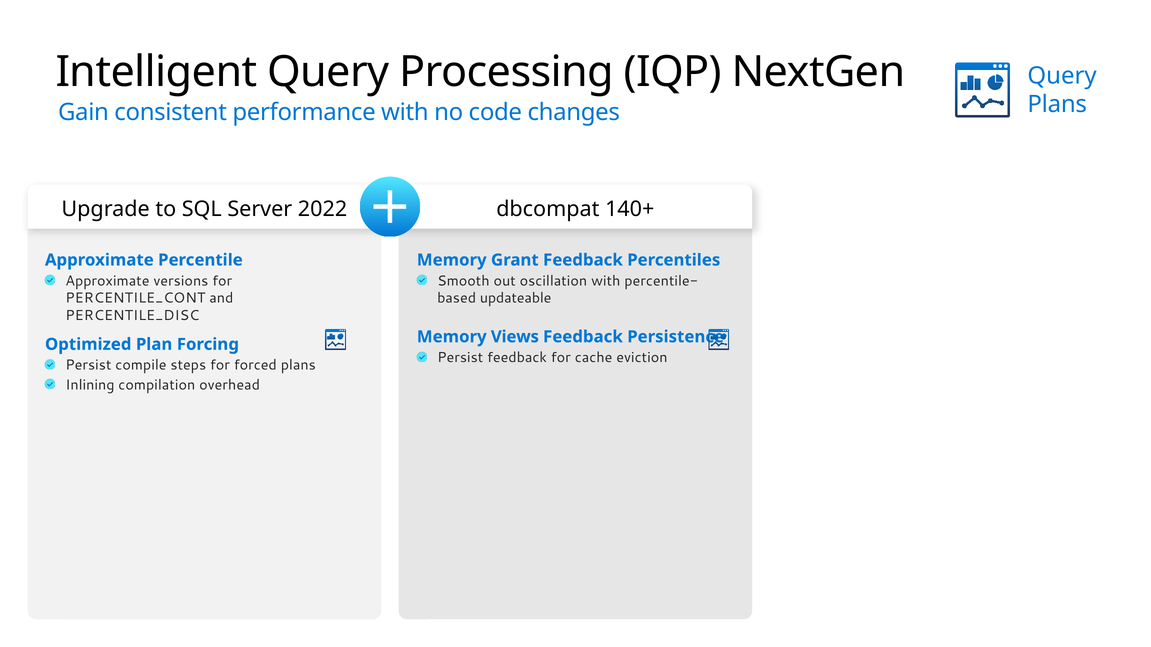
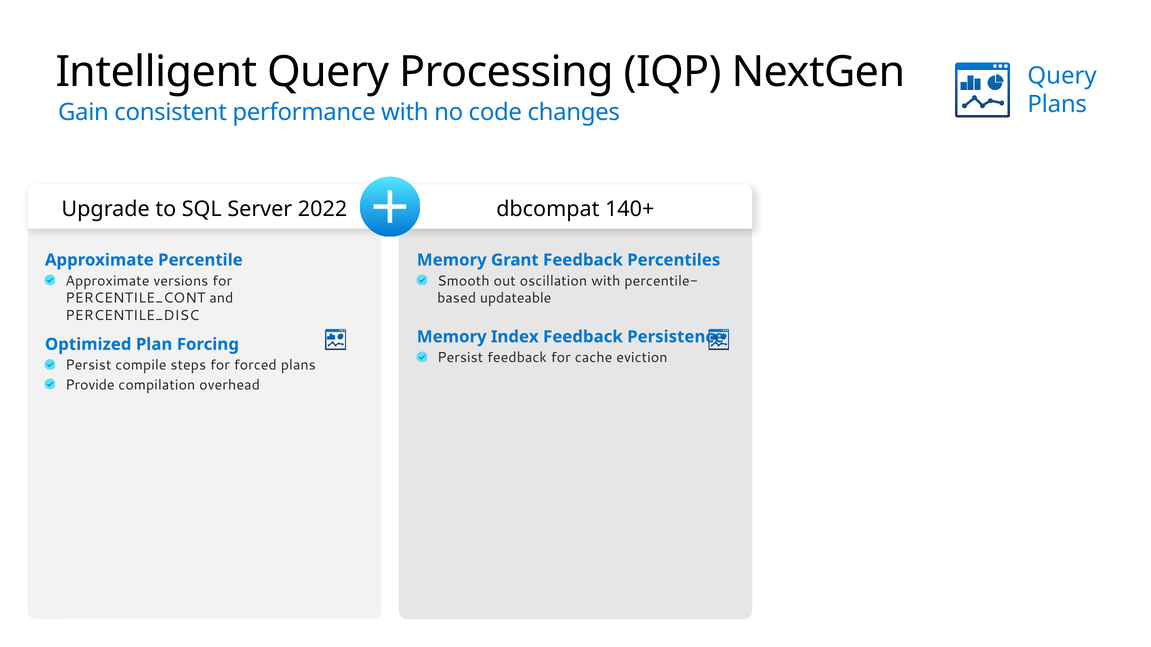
Views: Views -> Index (515, 337)
Inlining: Inlining -> Provide (90, 385)
